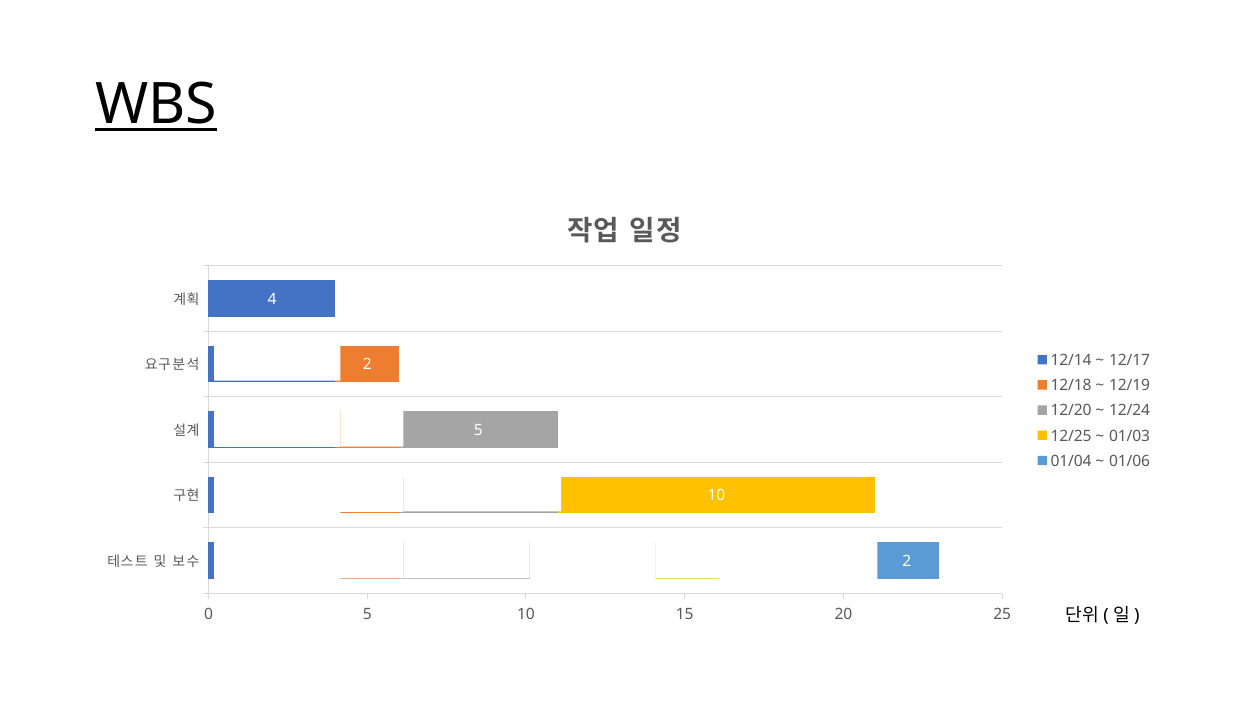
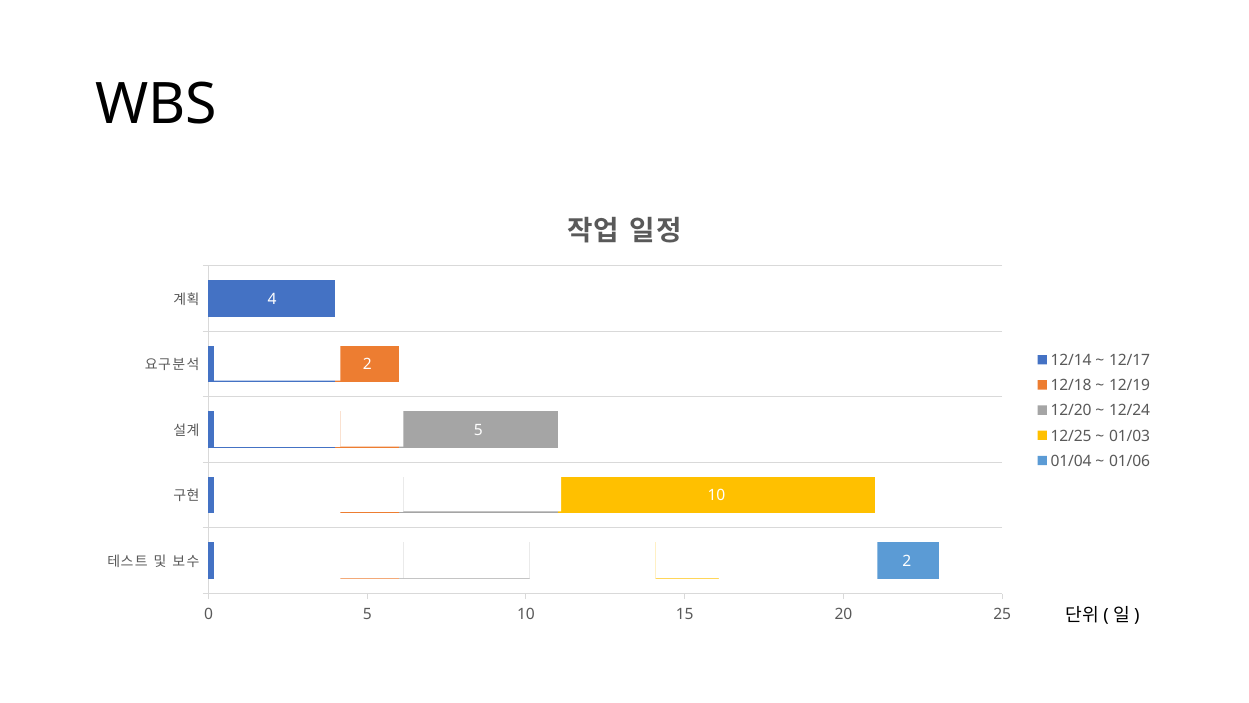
WBS underline: present -> none (156, 105)
